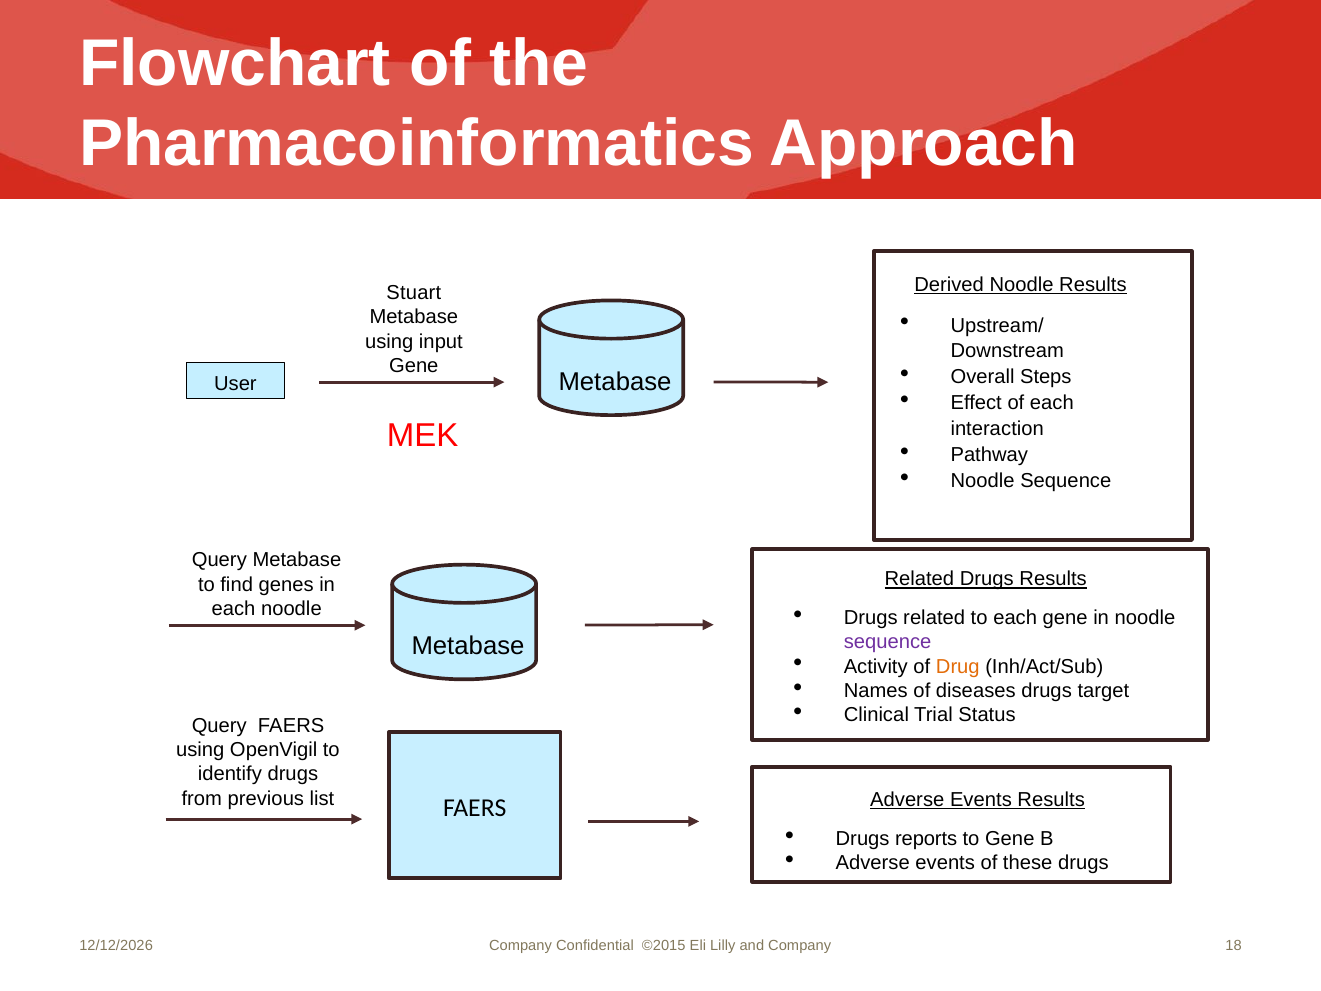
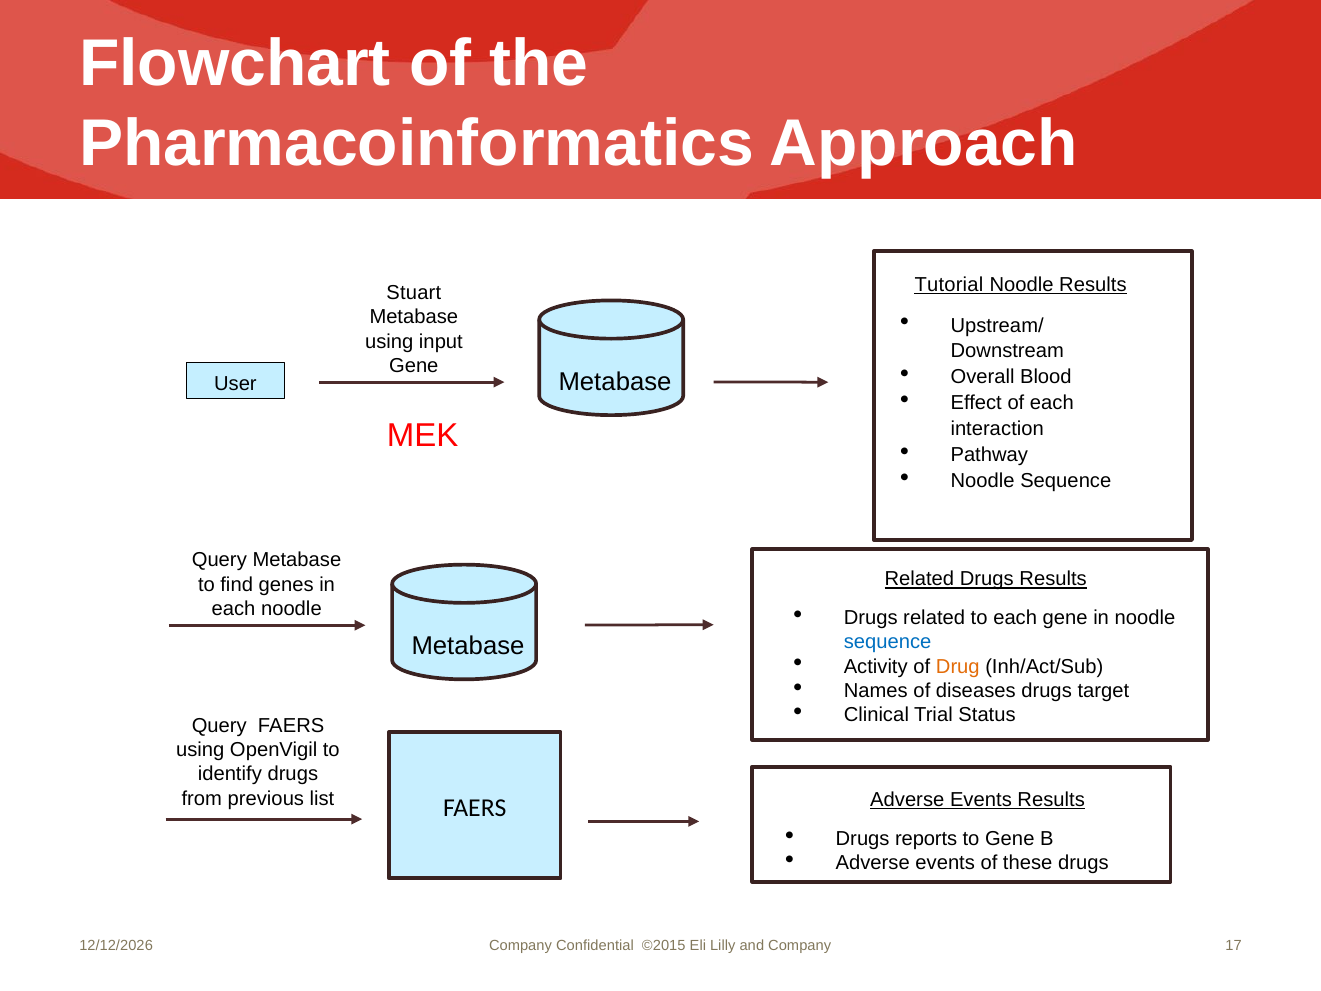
Derived: Derived -> Tutorial (949, 285)
Steps: Steps -> Blood (1046, 377)
sequence colour: purple -> blue (888, 642)
18: 18 -> 17 (1234, 946)
